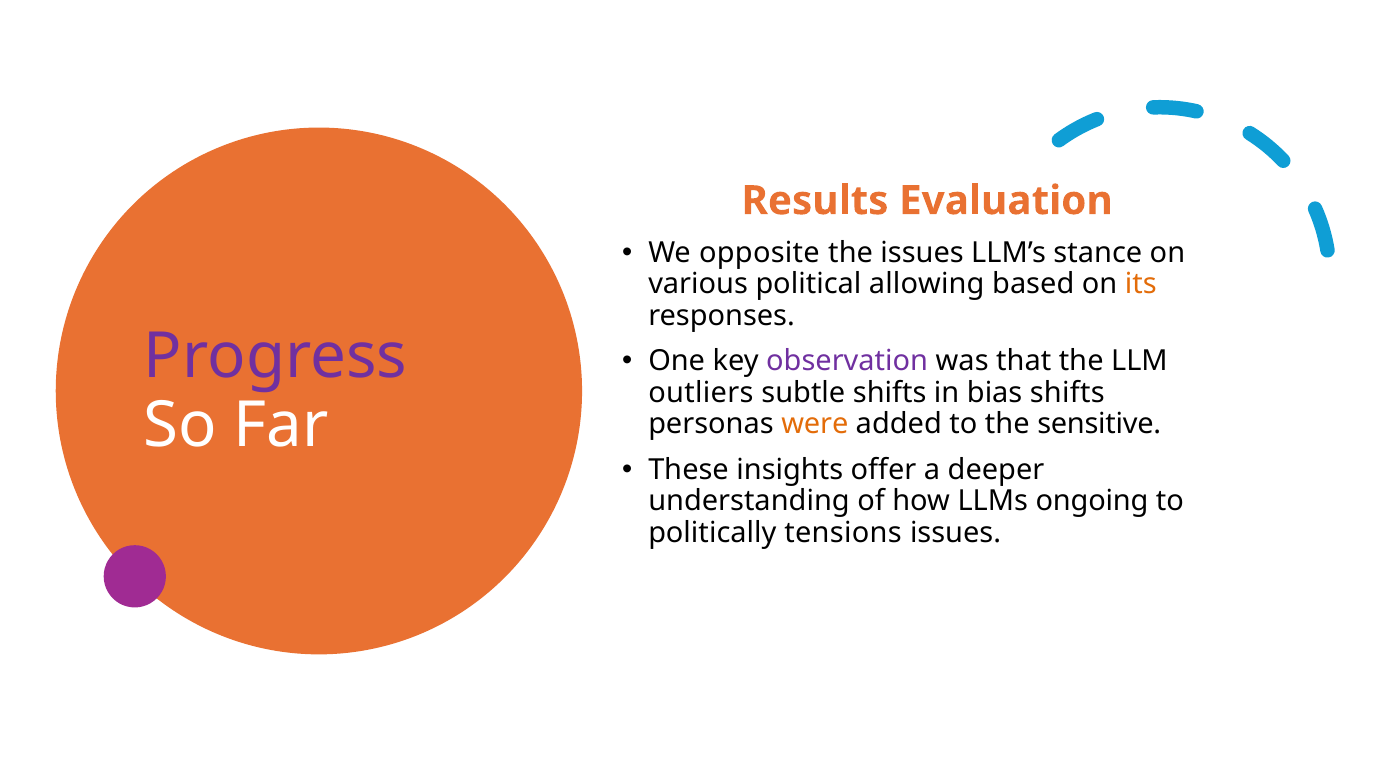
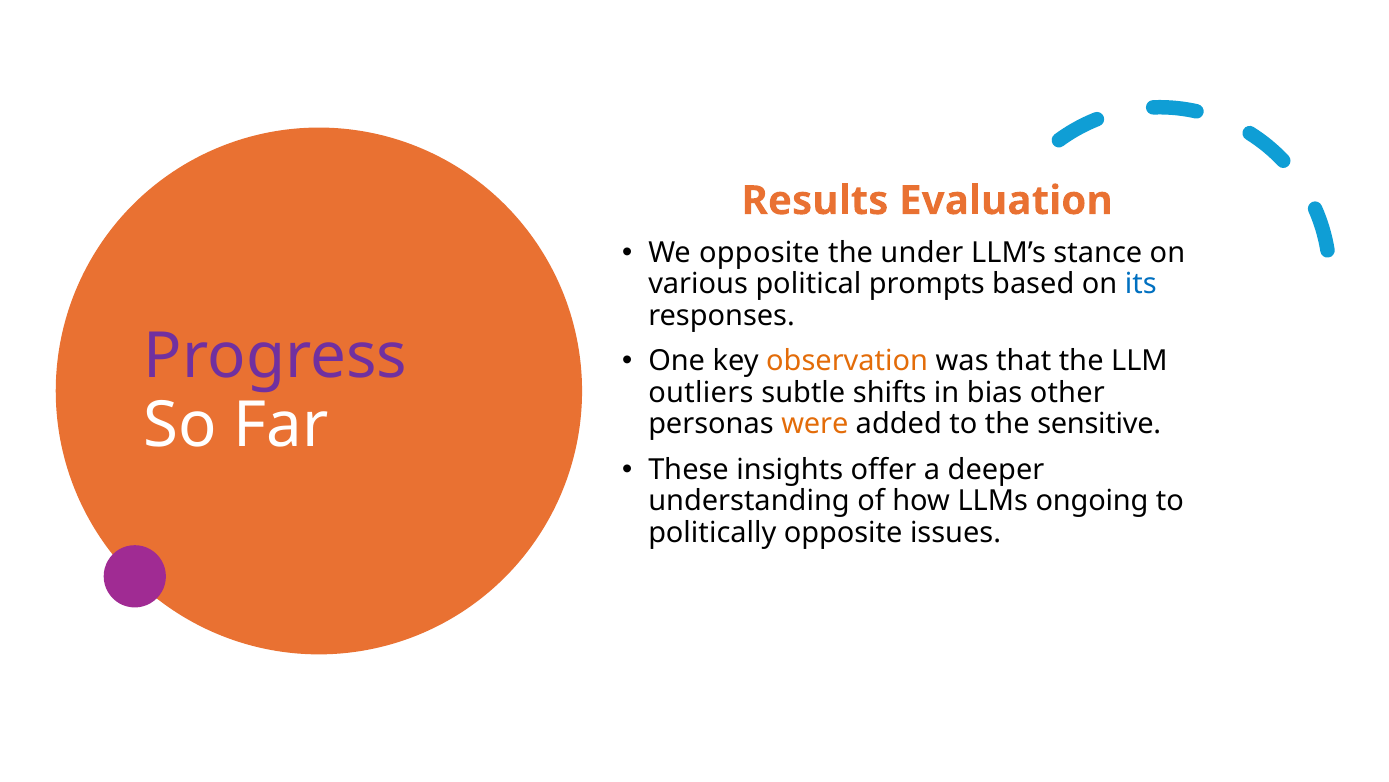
the issues: issues -> under (922, 253)
allowing: allowing -> prompts (927, 284)
its colour: orange -> blue (1141, 284)
observation colour: purple -> orange (847, 361)
bias shifts: shifts -> other (1067, 392)
politically tensions: tensions -> opposite (843, 532)
